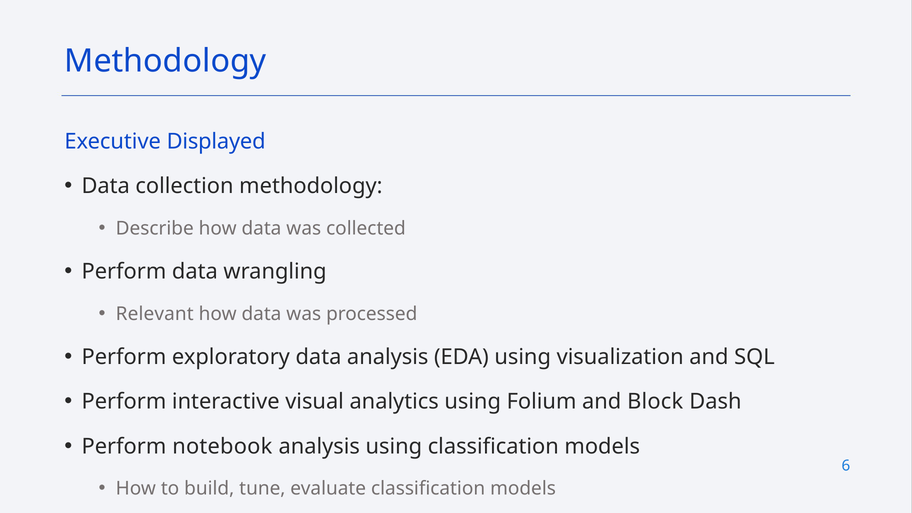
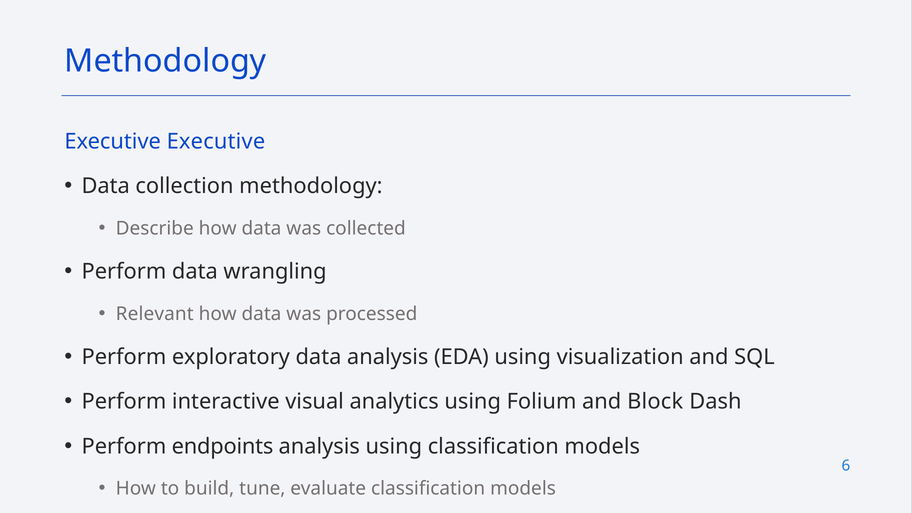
Executive Displayed: Displayed -> Executive (216, 142)
notebook: notebook -> endpoints (223, 446)
